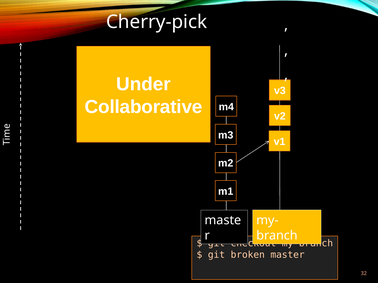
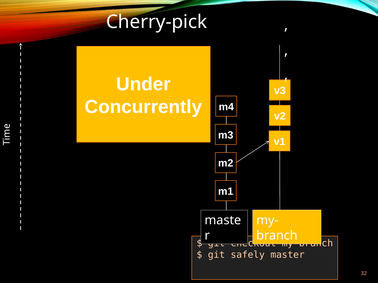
Collaborative: Collaborative -> Concurrently (143, 107)
broken: broken -> safely (248, 255)
